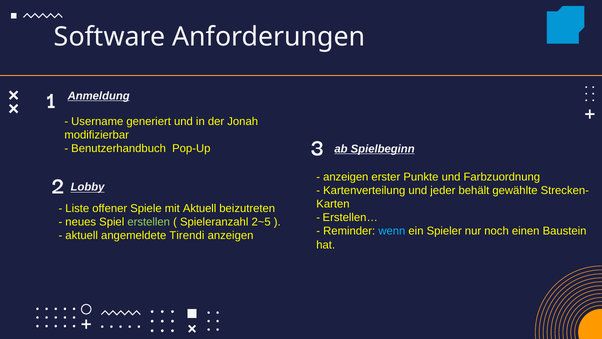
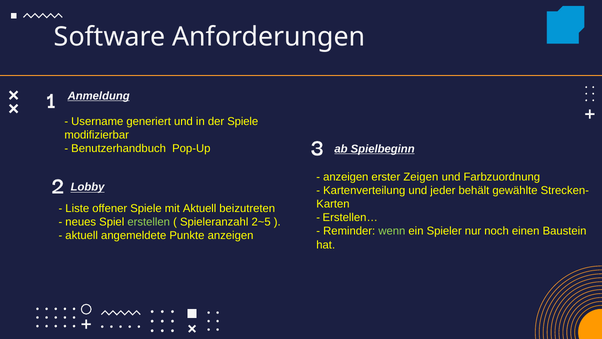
der Jonah: Jonah -> Spiele (243, 121)
Punkte: Punkte -> Zeigen (421, 177)
wenn colour: light blue -> light green (392, 231)
Tirendi: Tirendi -> Punkte (187, 235)
